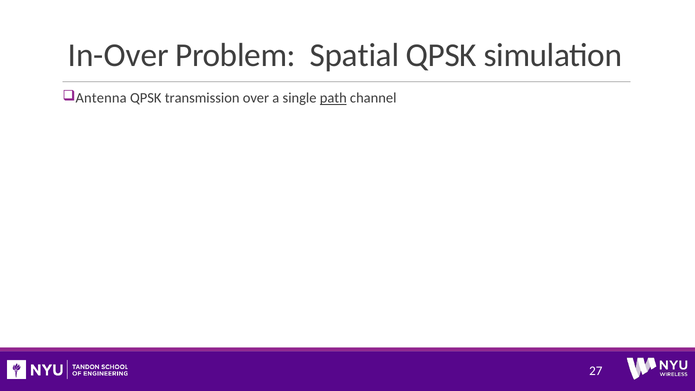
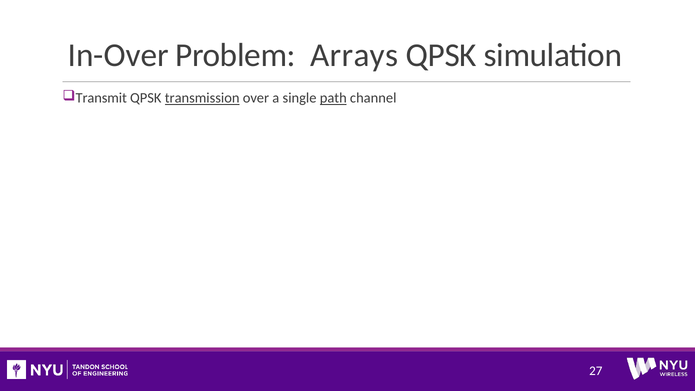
Spatial: Spatial -> Arrays (354, 55)
Antenna: Antenna -> Transmit (101, 98)
transmission underline: none -> present (202, 98)
